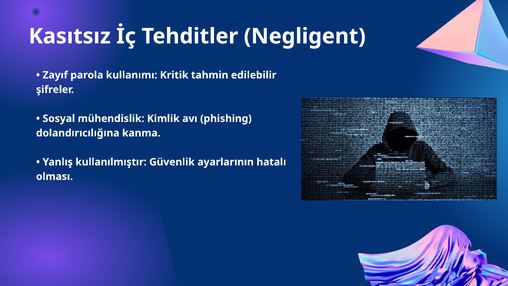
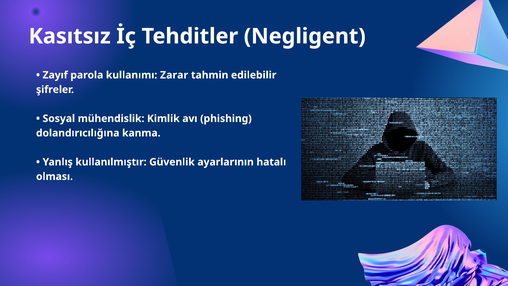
Kritik: Kritik -> Zarar (174, 75)
